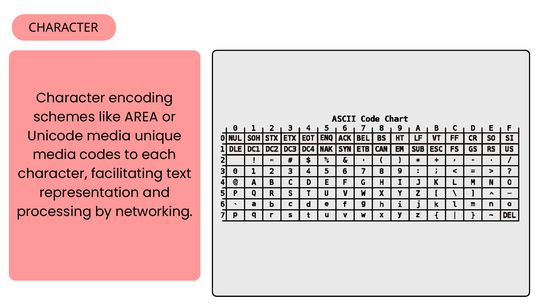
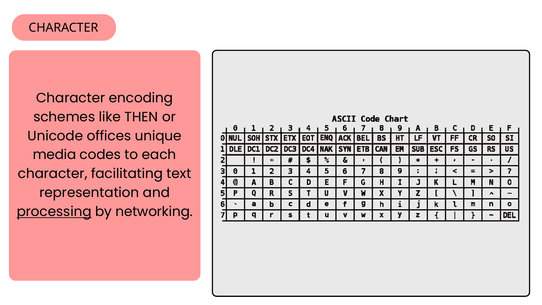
AREA: AREA -> THEN (141, 117)
Unicode media: media -> offices (109, 136)
processing underline: none -> present (54, 212)
